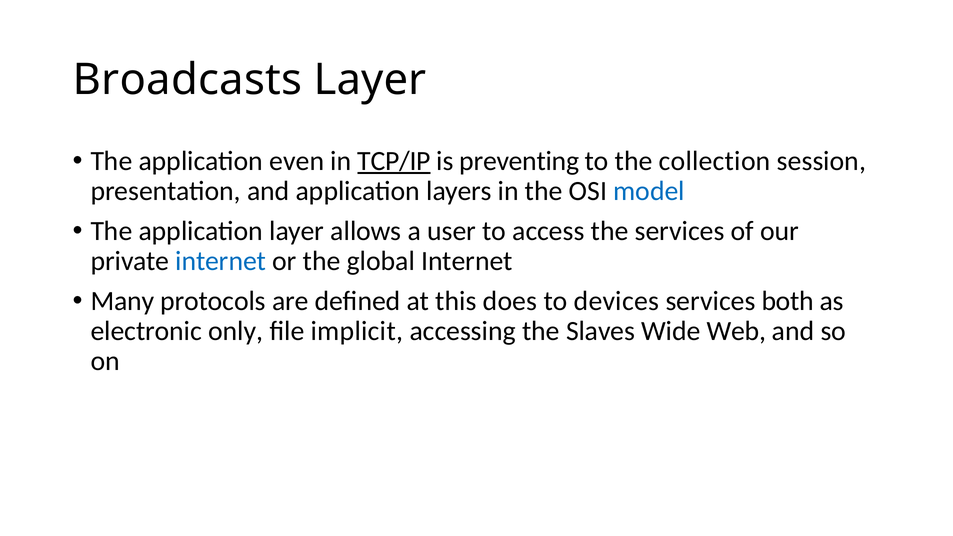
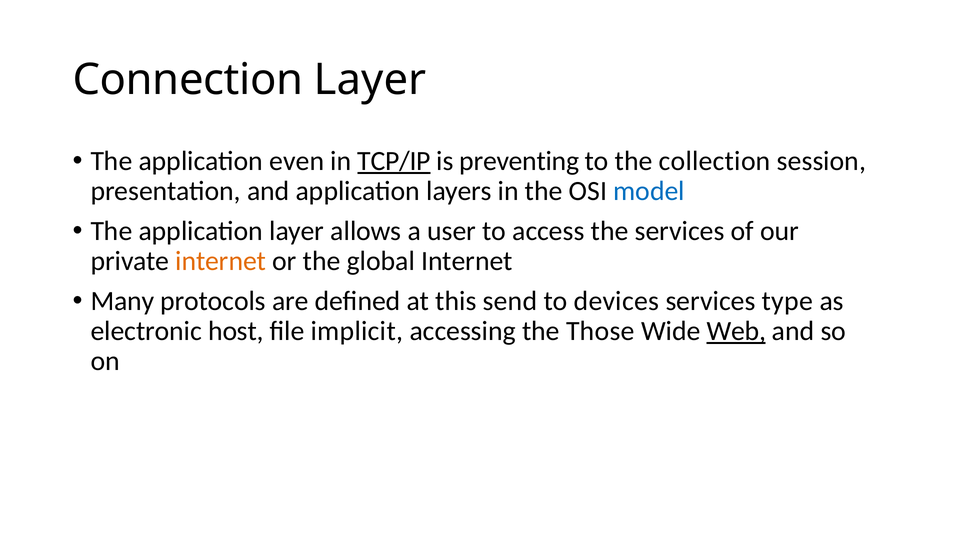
Broadcasts: Broadcasts -> Connection (188, 80)
internet colour: blue -> orange (221, 261)
does: does -> send (510, 301)
both: both -> type (787, 301)
only: only -> host (236, 331)
Slaves: Slaves -> Those (600, 331)
Web underline: none -> present (736, 331)
